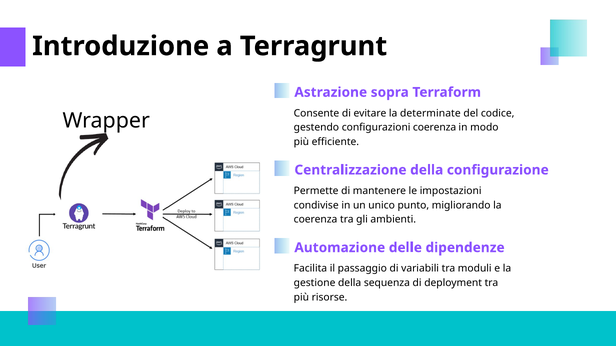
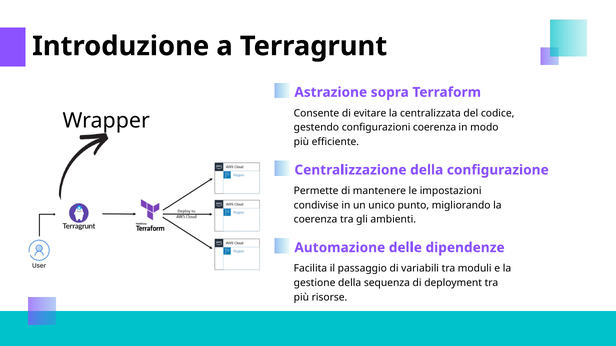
determinate: determinate -> centralizzata (430, 113)
